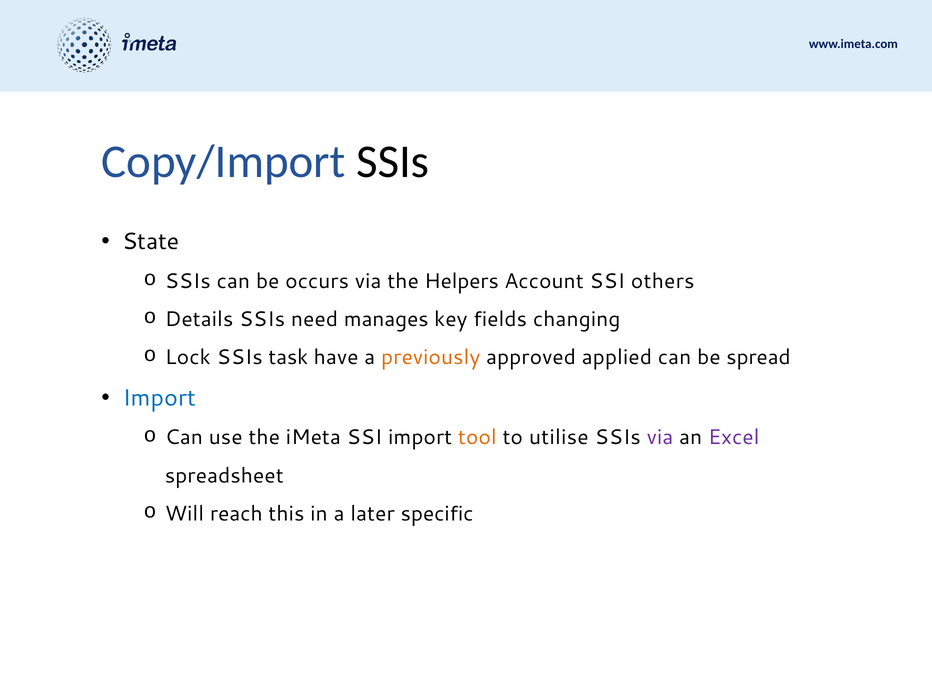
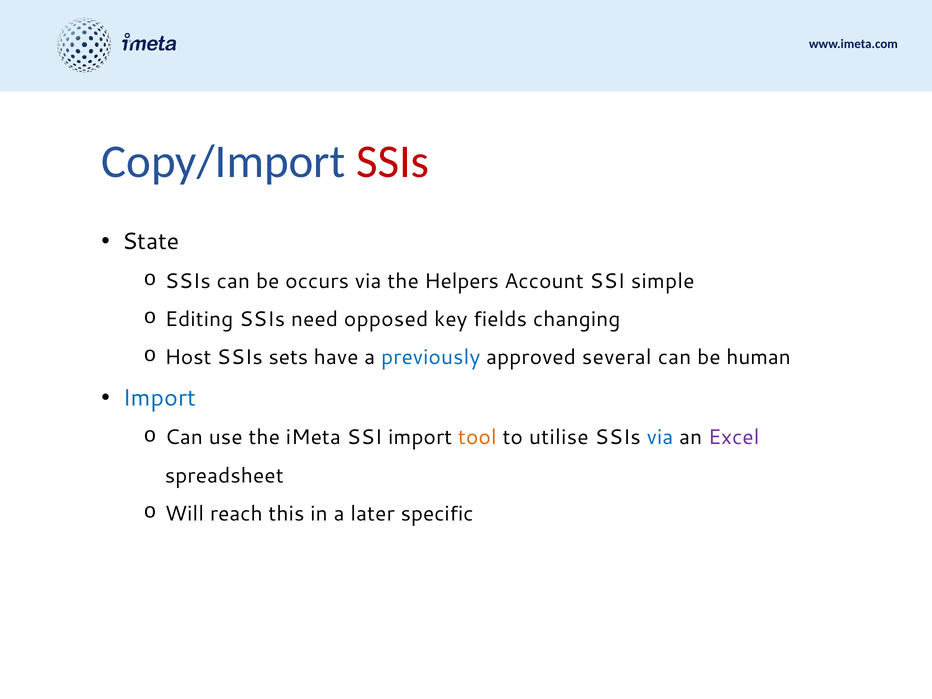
SSIs colour: black -> red (393, 162)
others: others -> simple (663, 281)
Details: Details -> Editing (199, 319)
manages: manages -> opposed (386, 319)
Lock: Lock -> Host (188, 357)
task: task -> sets (288, 357)
previously colour: orange -> blue (431, 357)
applied: applied -> several (617, 357)
spread: spread -> human (758, 357)
via colour: purple -> blue (660, 437)
